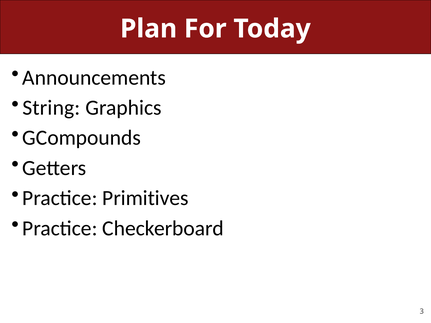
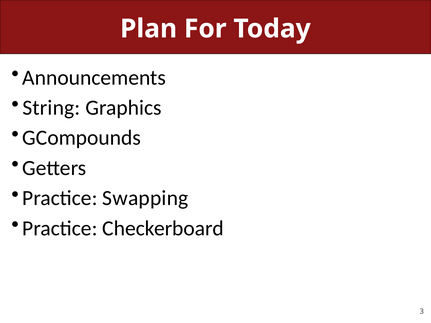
Primitives: Primitives -> Swapping (145, 198)
